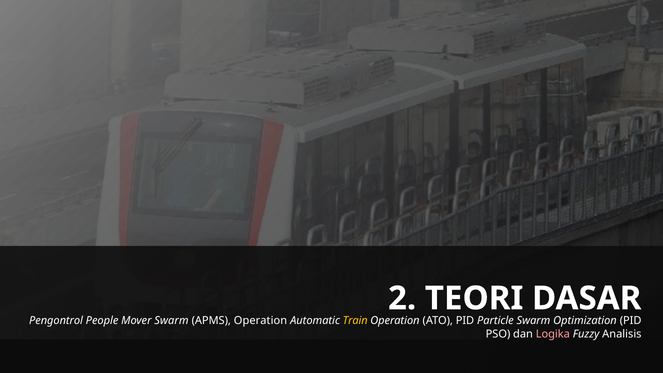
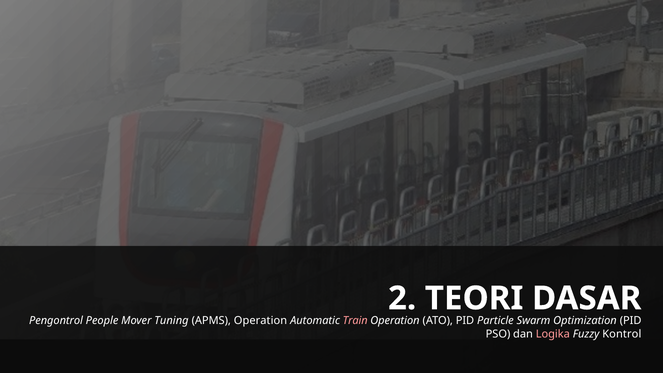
Mover Swarm: Swarm -> Tuning (171, 321)
Train colour: yellow -> pink (355, 321)
Analisis: Analisis -> Kontrol (622, 334)
